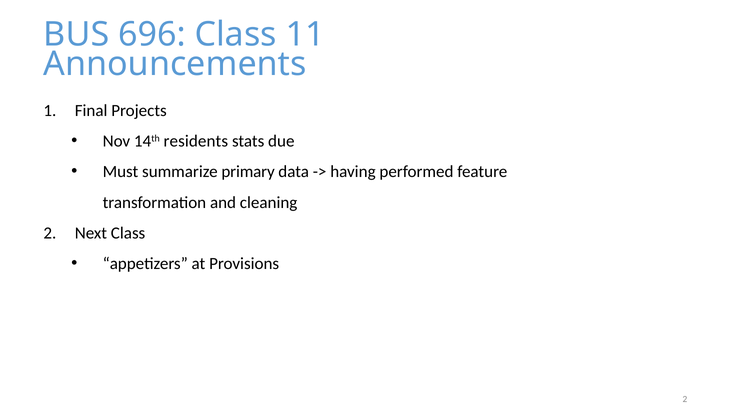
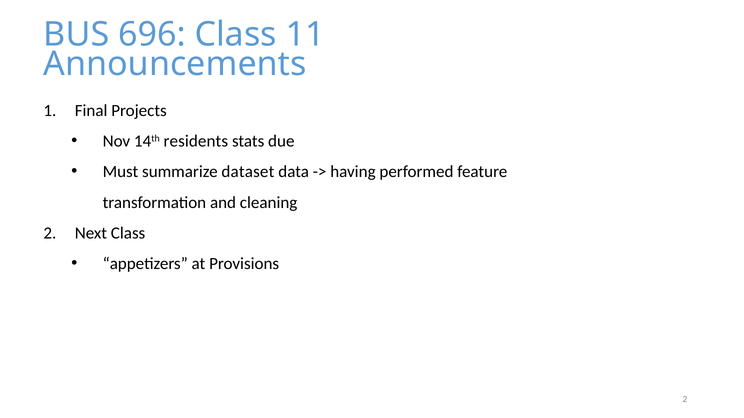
primary: primary -> dataset (248, 172)
